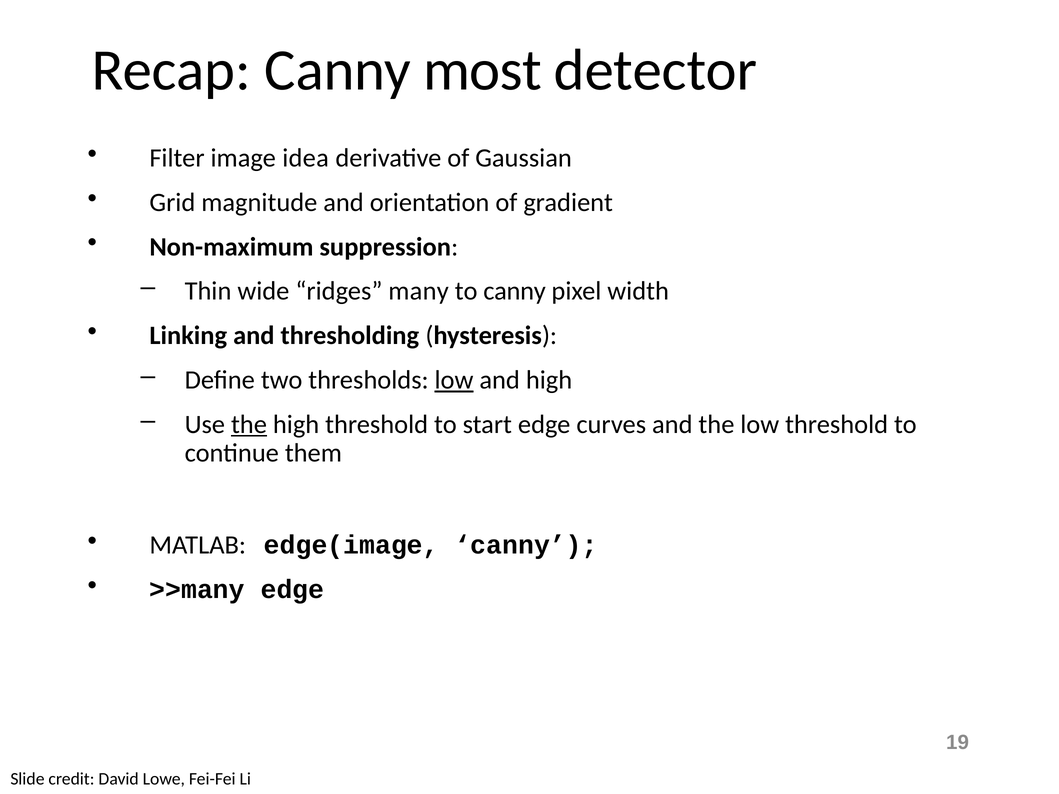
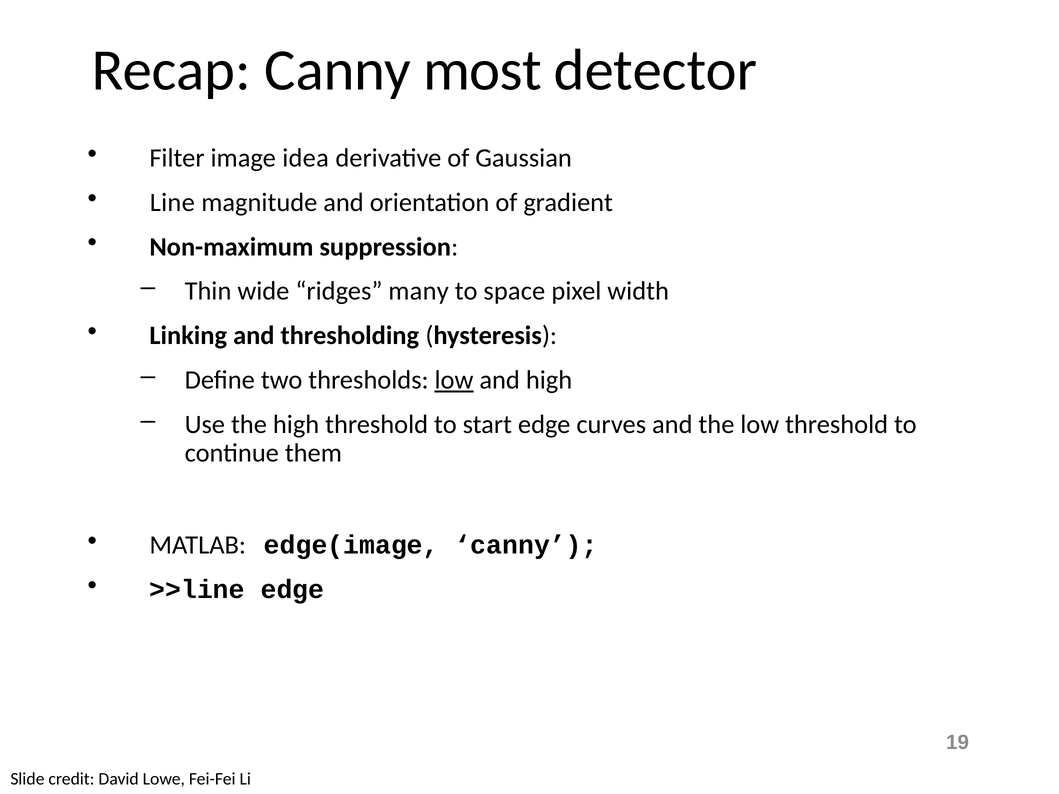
Grid: Grid -> Line (172, 202)
to canny: canny -> space (514, 291)
the underline: present -> none (249, 425)
>>many: >>many -> >>line (197, 590)
